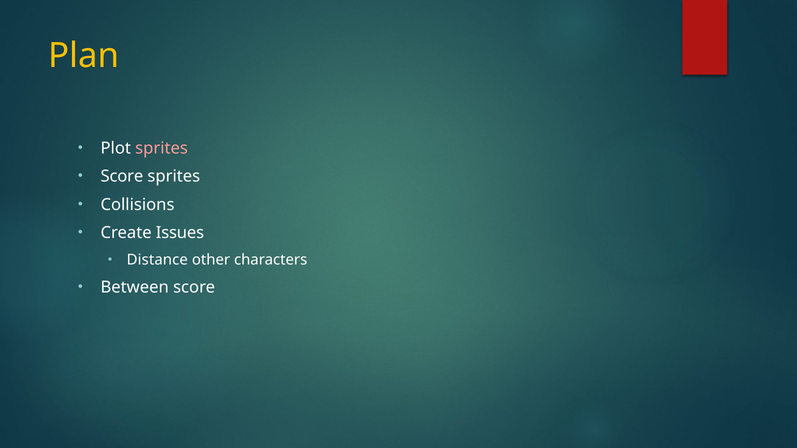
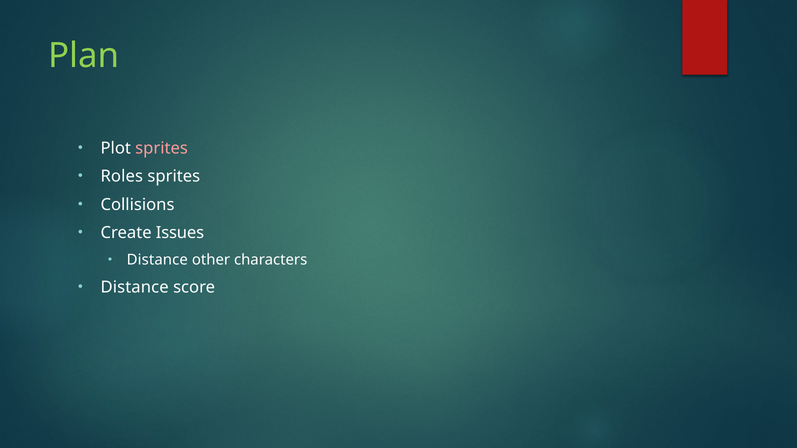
Plan colour: yellow -> light green (84, 56)
Score: Score -> Roles (122, 177)
Between: Between -> Distance (135, 288)
